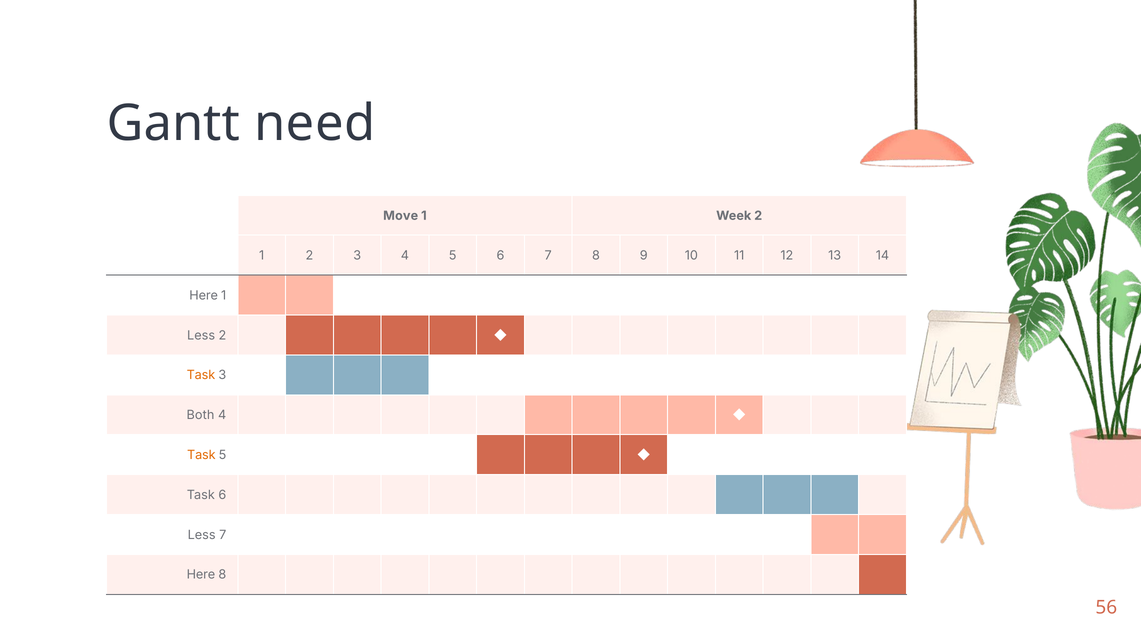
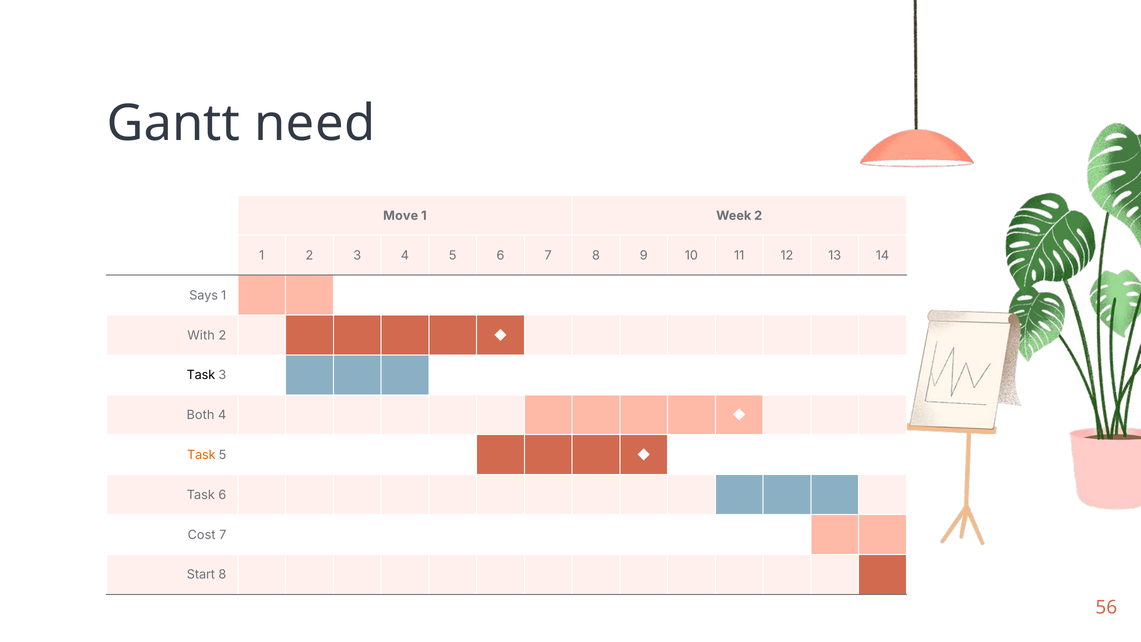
Here: Here -> Says (204, 295)
Less: Less -> With (201, 335)
Task colour: orange -> black (201, 375)
Less: Less -> Cost (202, 535)
Here: Here -> Start (201, 575)
